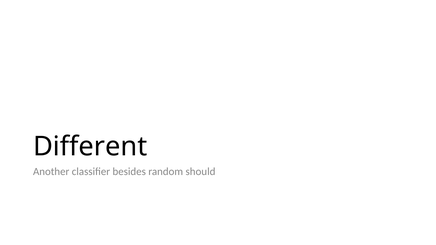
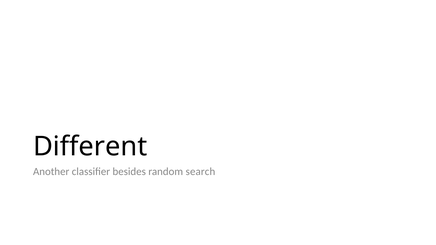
should: should -> search (200, 172)
